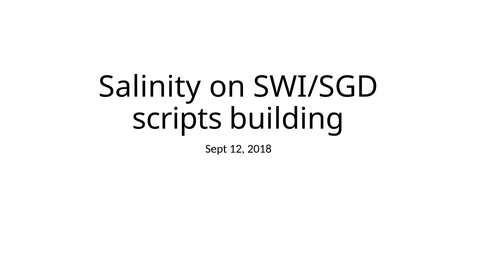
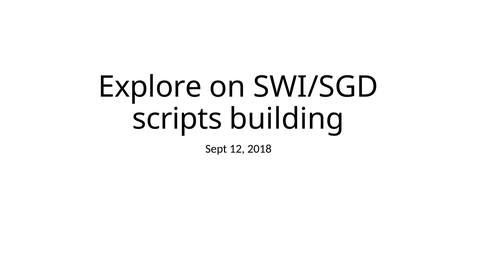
Salinity: Salinity -> Explore (150, 87)
